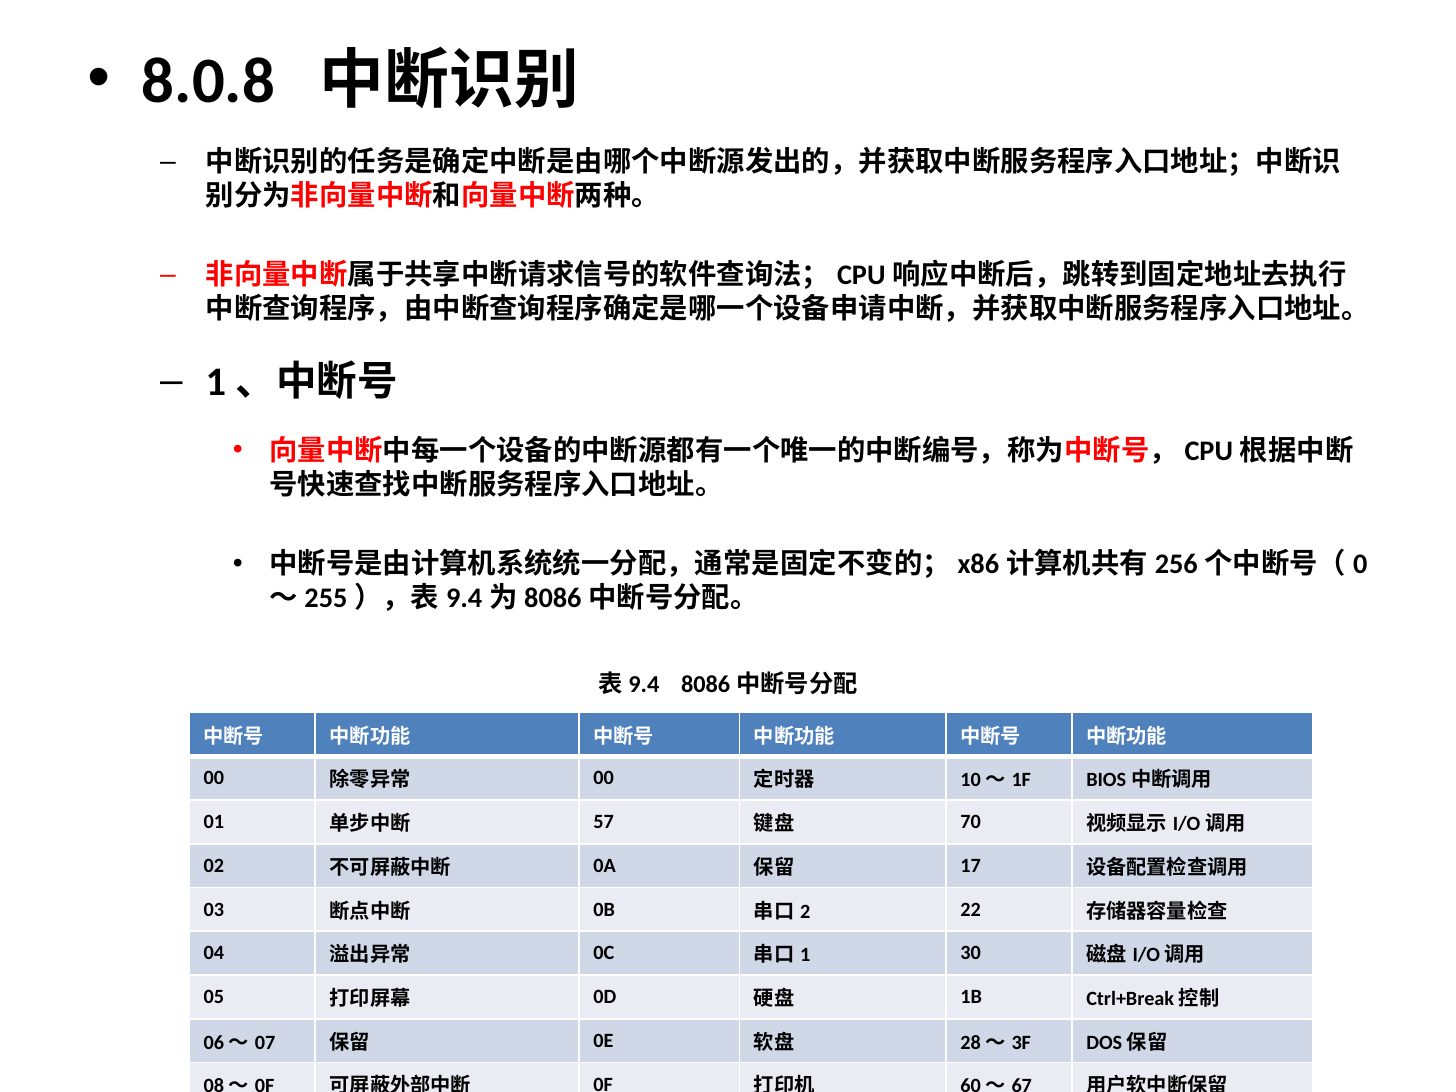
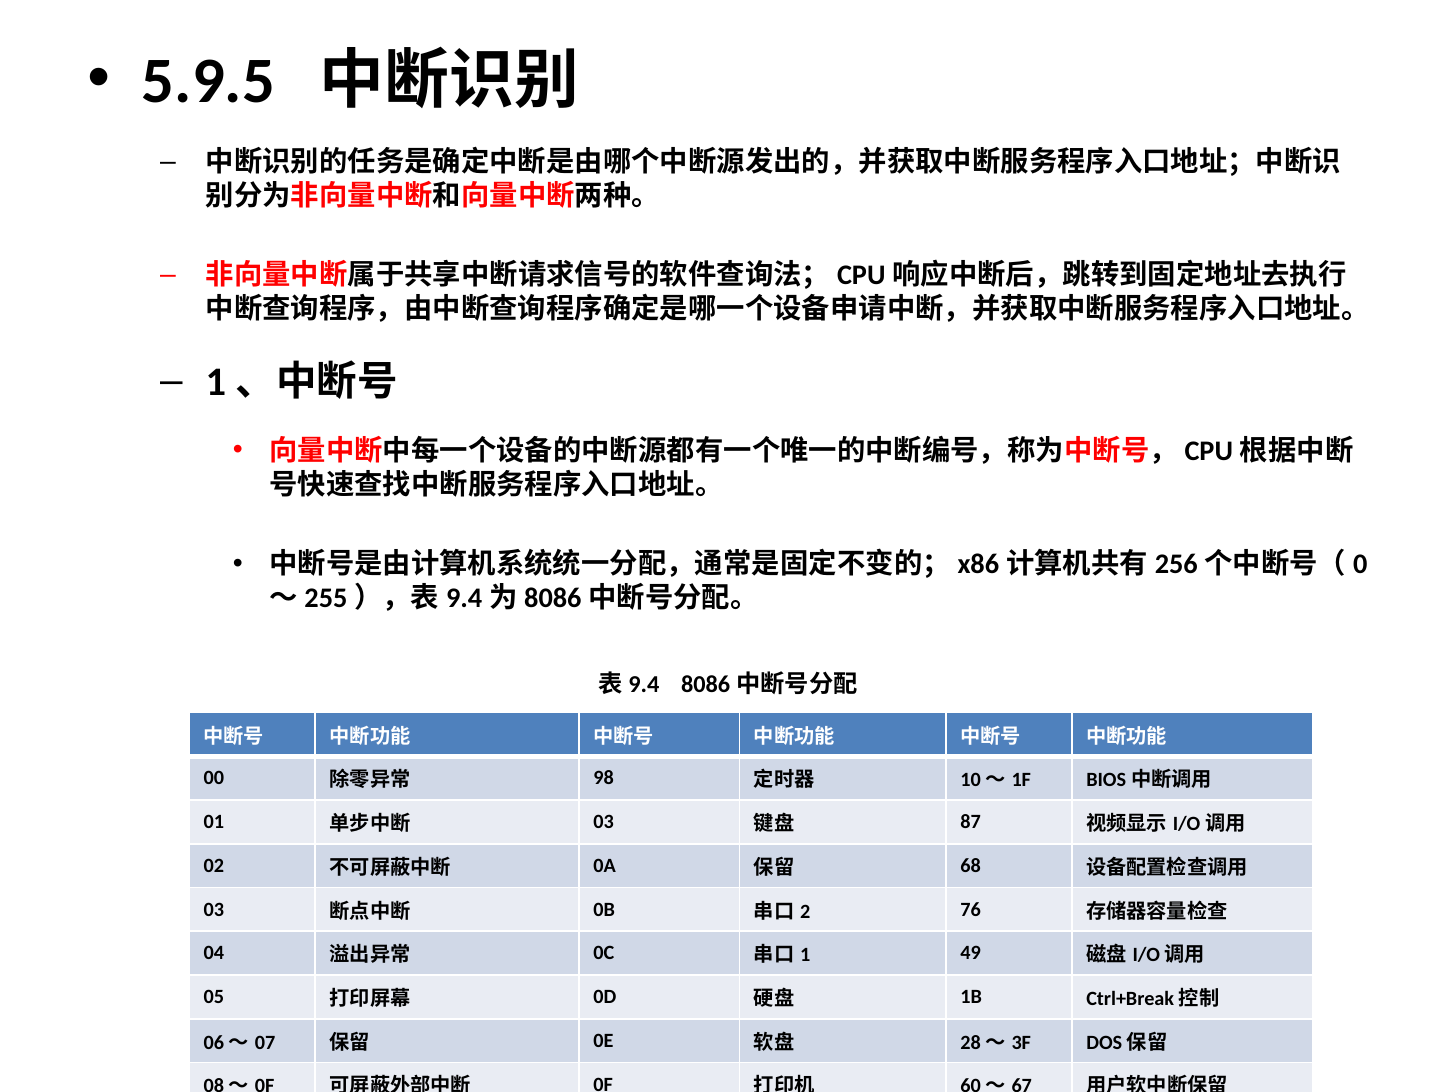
8.0.8: 8.0.8 -> 5.9.5 (208, 81)
00: 00 -> 98 (604, 778)
57: 57 -> 03 (604, 822)
70: 70 -> 87 (971, 822)
17: 17 -> 68 (971, 866)
22: 22 -> 76 (971, 910)
30: 30 -> 49 (971, 953)
